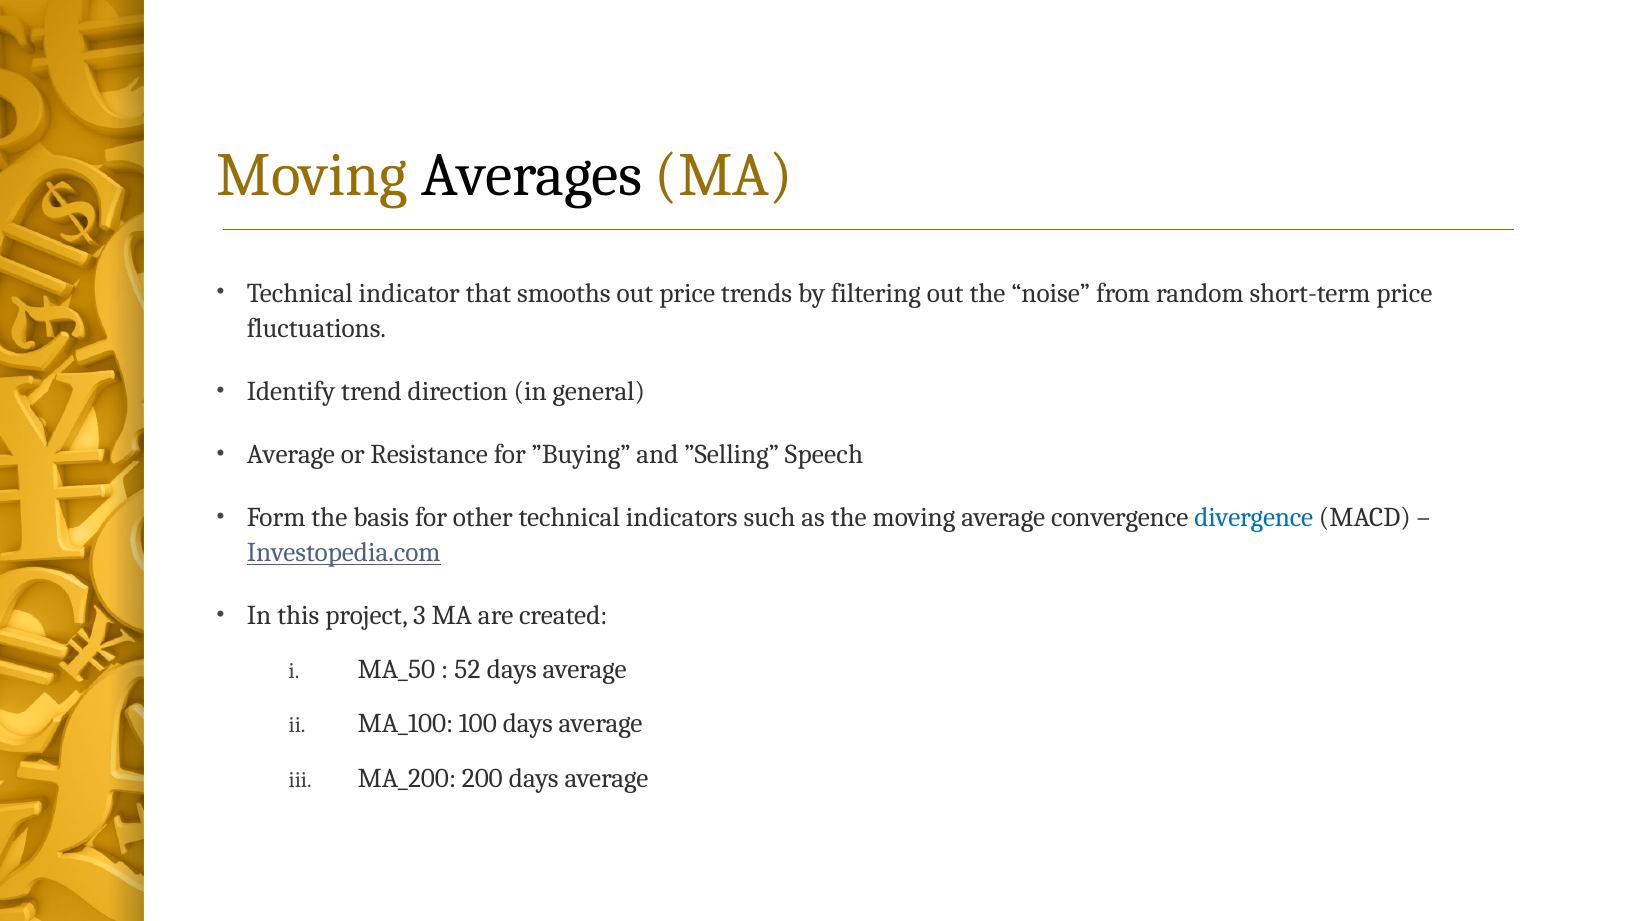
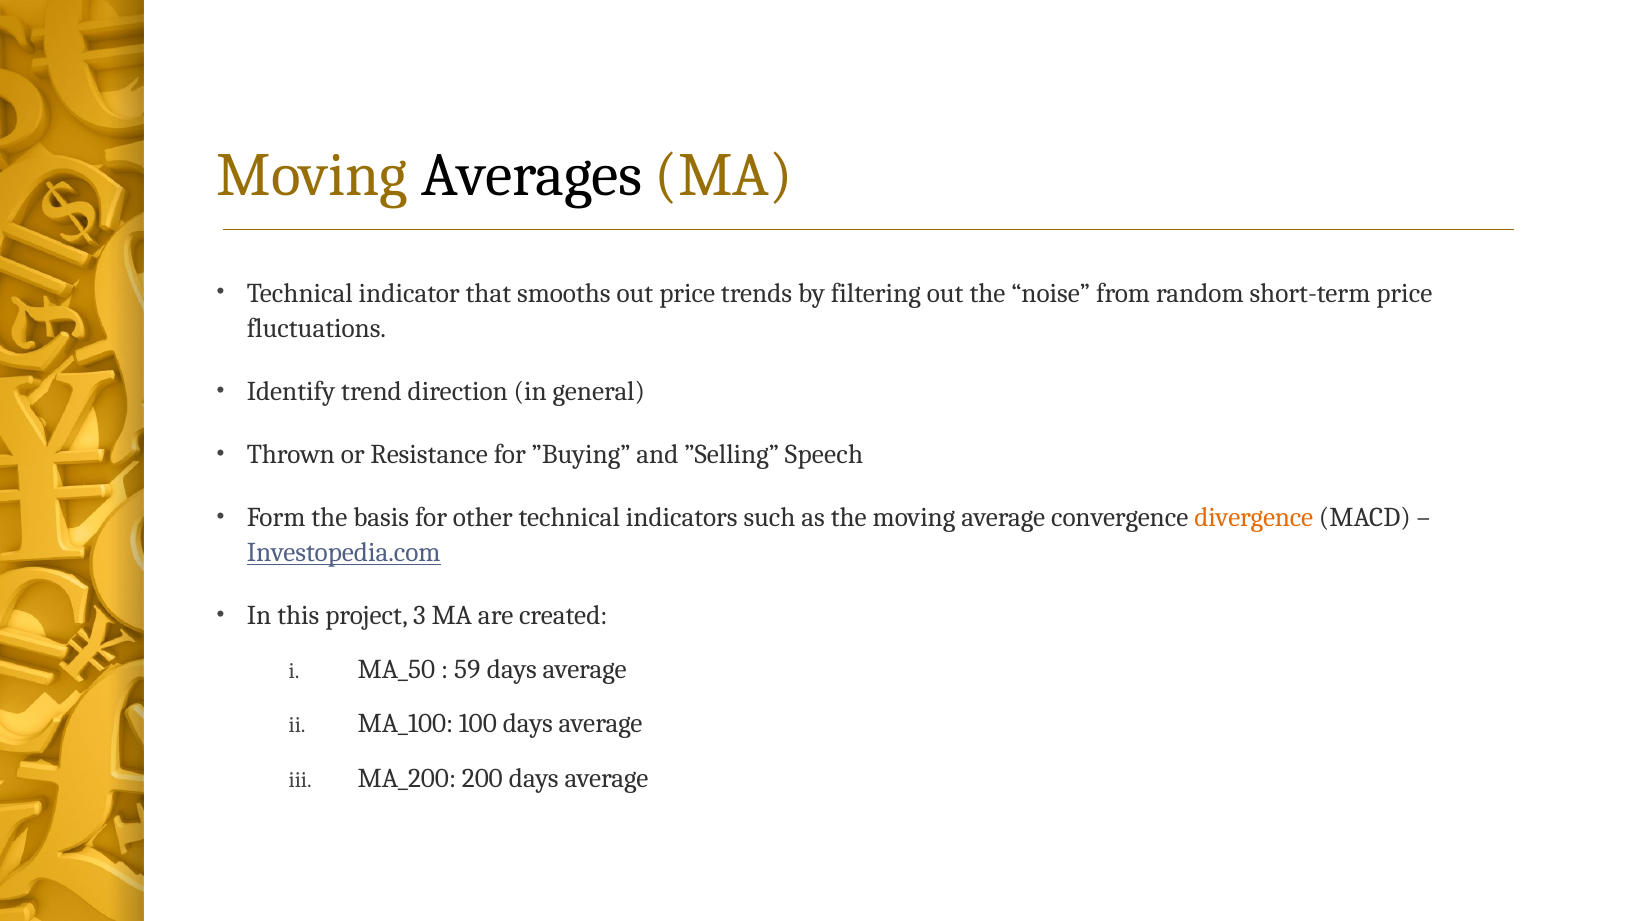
Average: Average -> Thrown (291, 454)
divergence colour: blue -> orange (1254, 517)
52: 52 -> 59 (467, 670)
